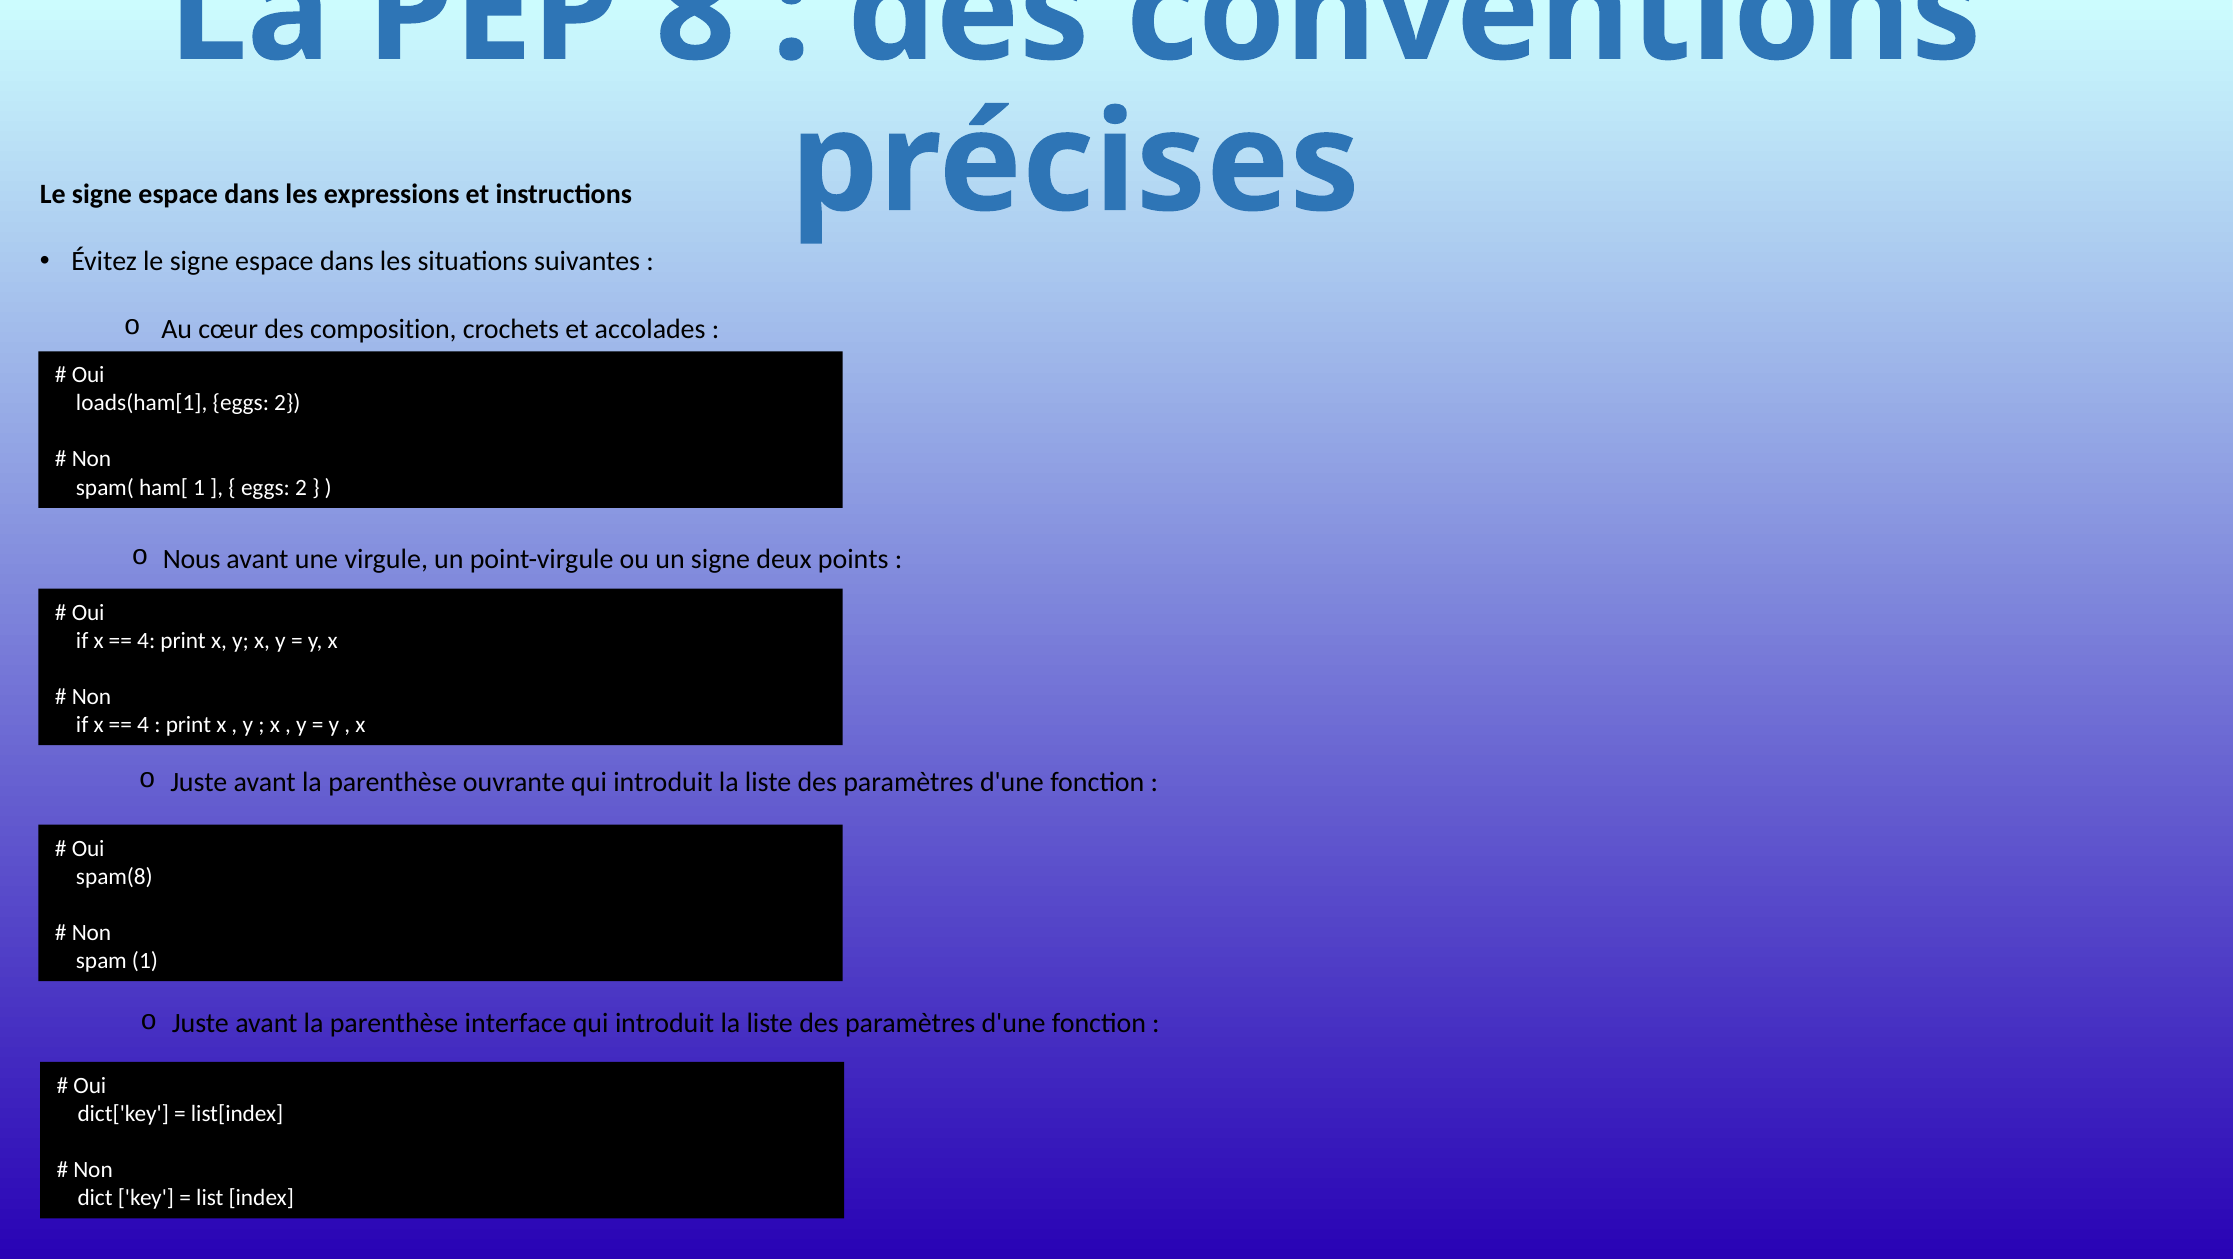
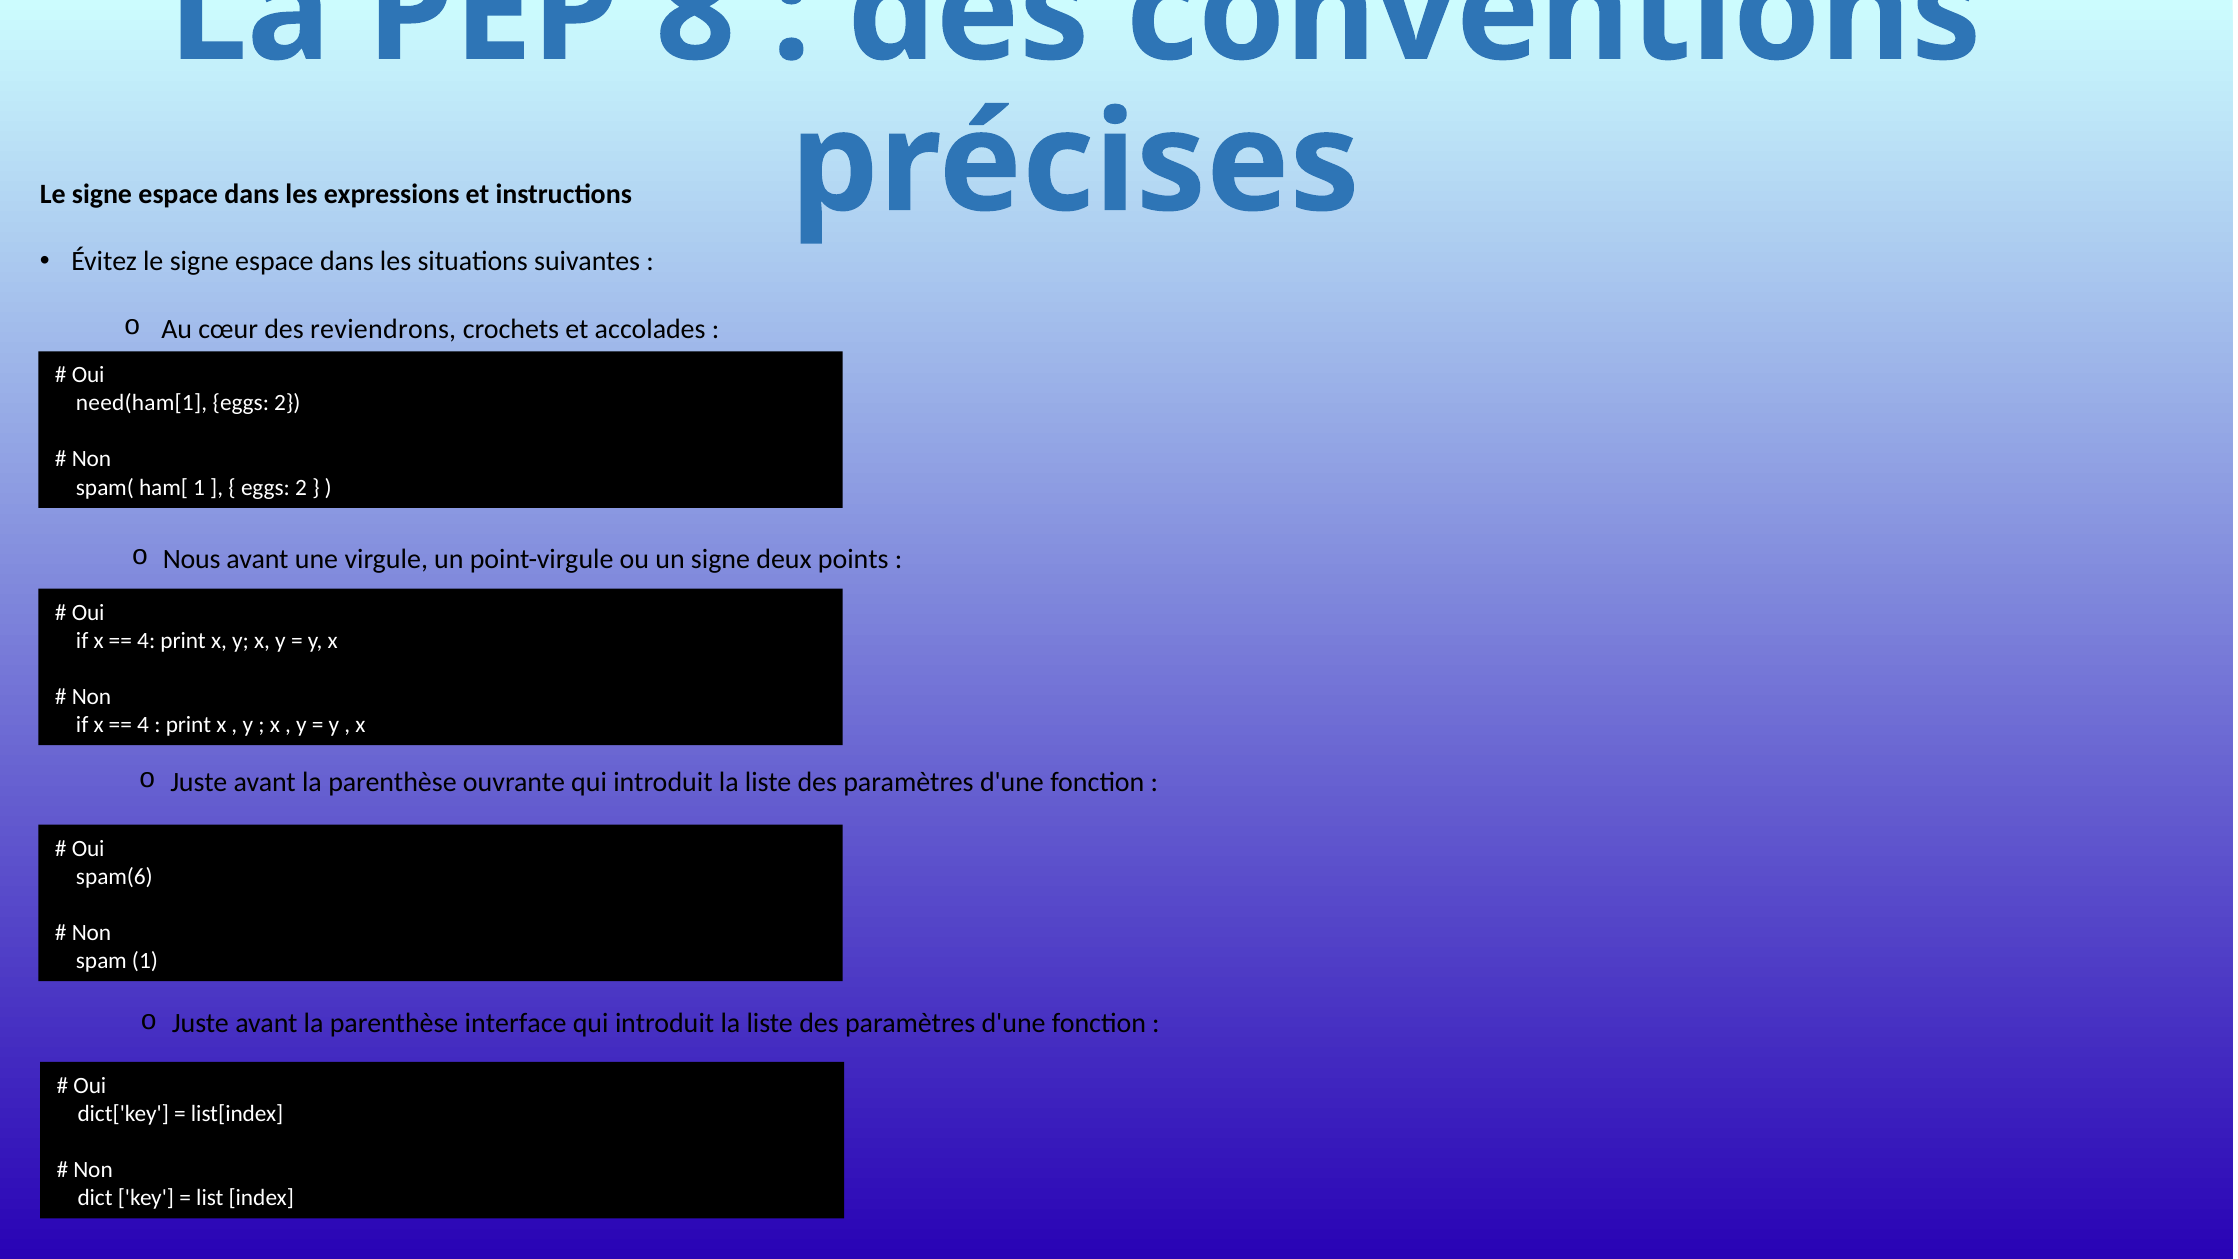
composition: composition -> reviendrons (383, 329)
loads(ham[1: loads(ham[1 -> need(ham[1 (142, 403)
spam(8: spam(8 -> spam(6 (114, 876)
